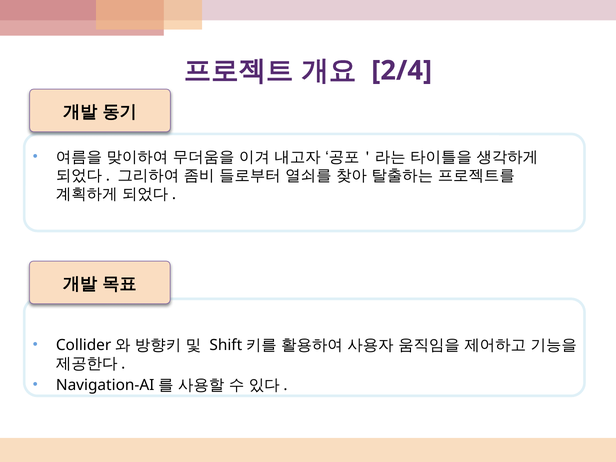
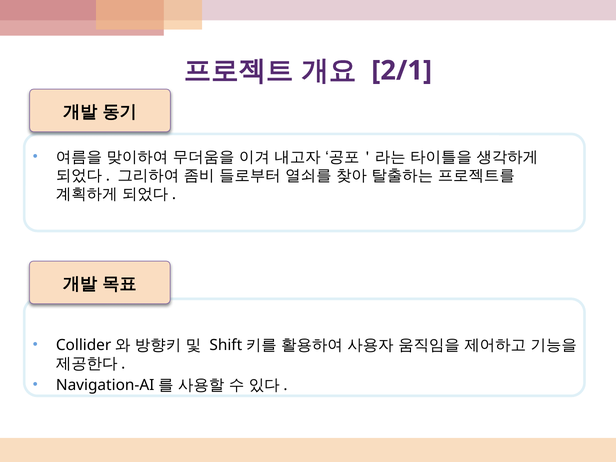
2/4: 2/4 -> 2/1 (402, 71)
